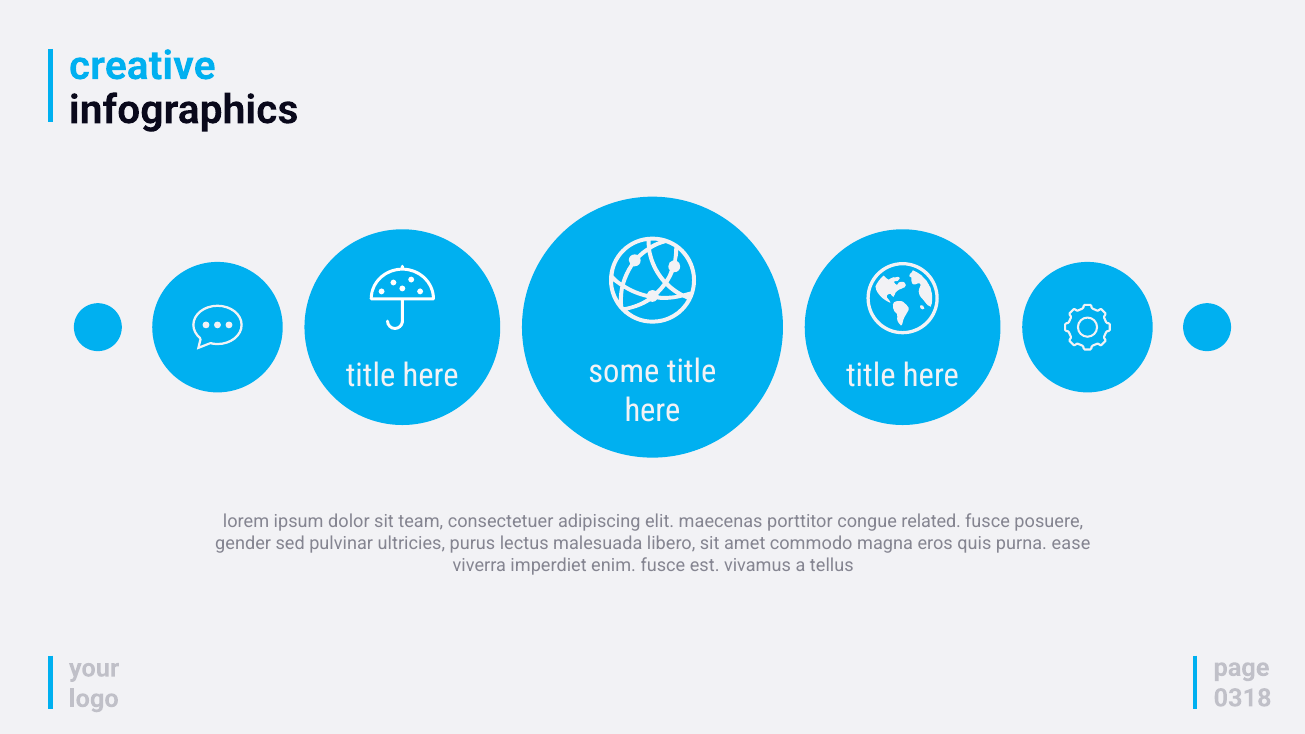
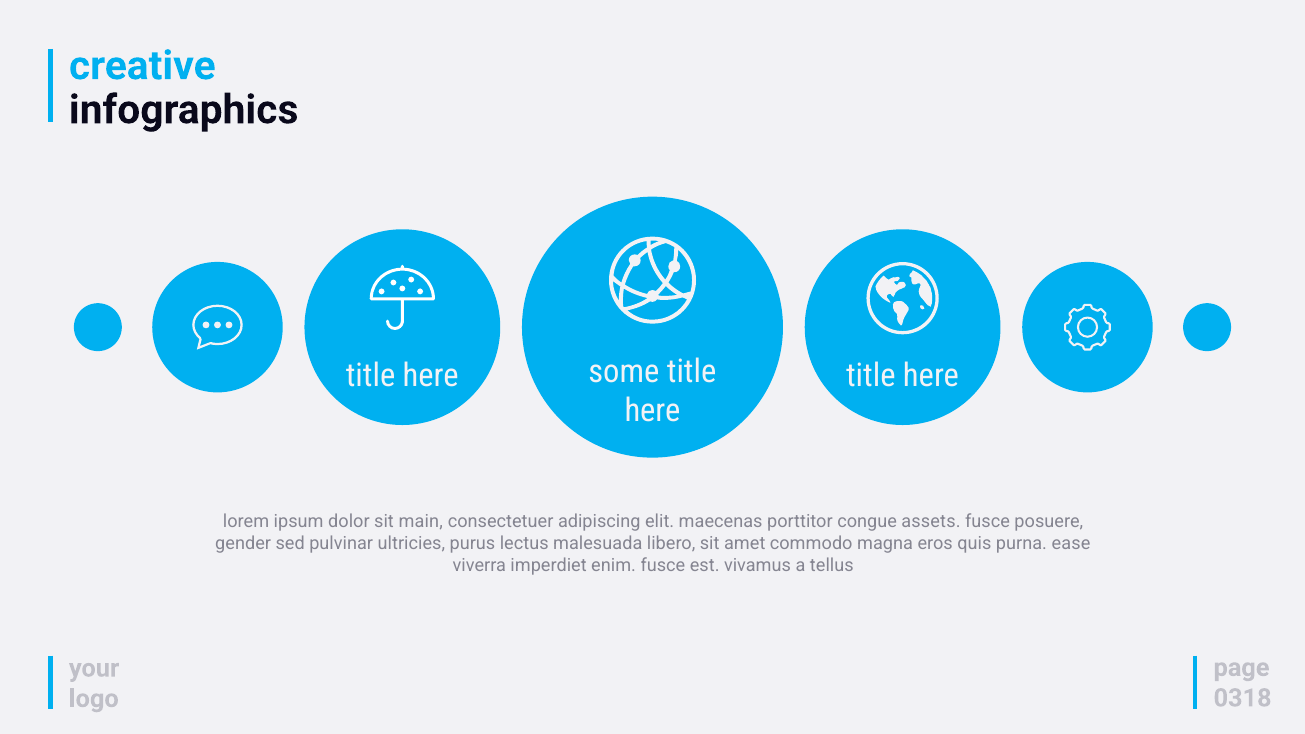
team: team -> main (421, 522)
related: related -> assets (931, 522)
